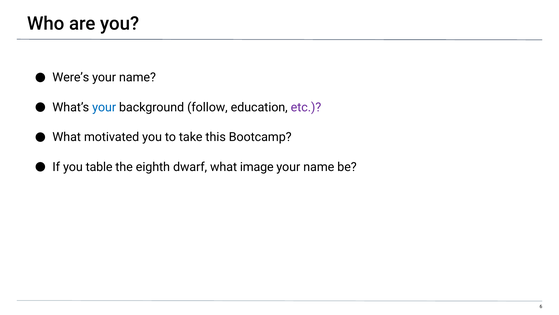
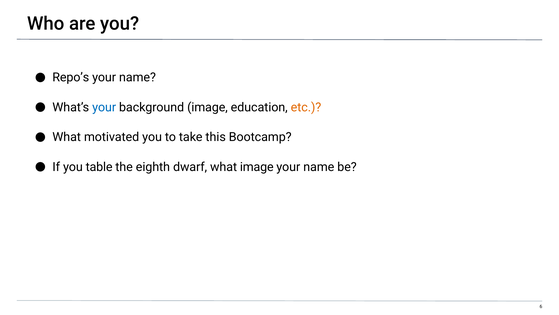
Were’s: Were’s -> Repo’s (71, 77)
background follow: follow -> image (207, 107)
etc colour: purple -> orange (306, 107)
